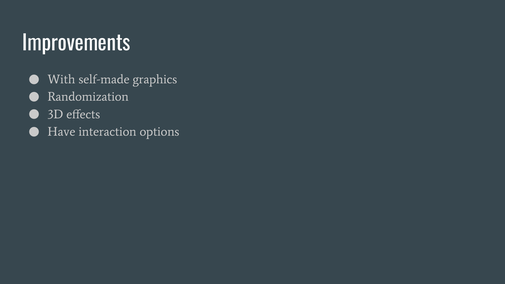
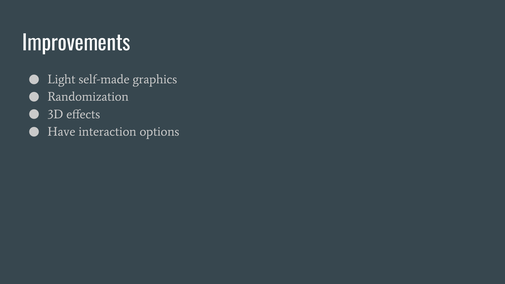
With: With -> Light (61, 79)
